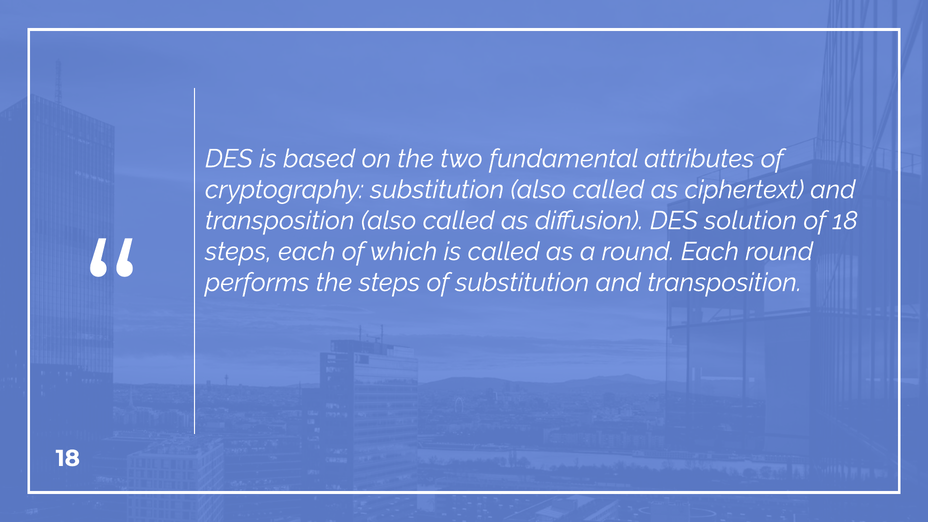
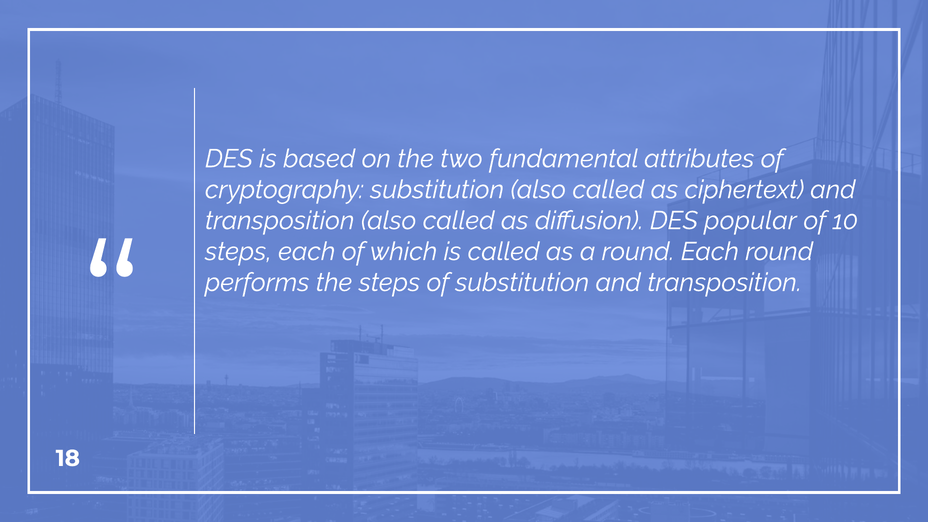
solution: solution -> popular (750, 221)
of 18: 18 -> 10 (845, 221)
